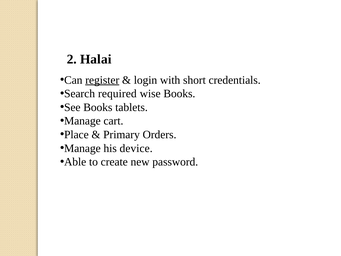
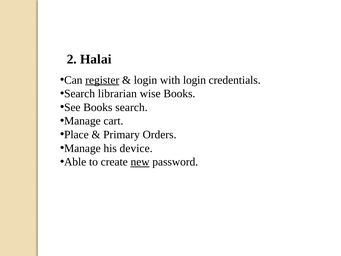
with short: short -> login (194, 80)
required: required -> librarian (117, 94)
Books tablets: tablets -> search (131, 107)
new underline: none -> present (140, 162)
